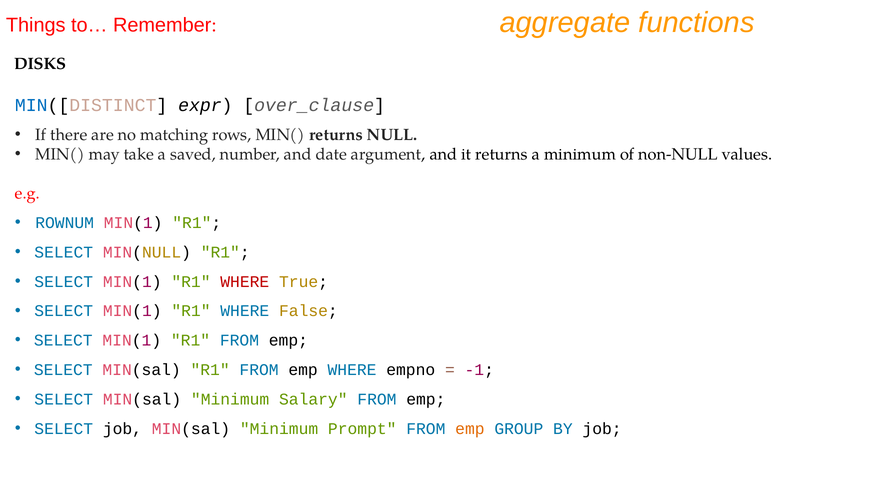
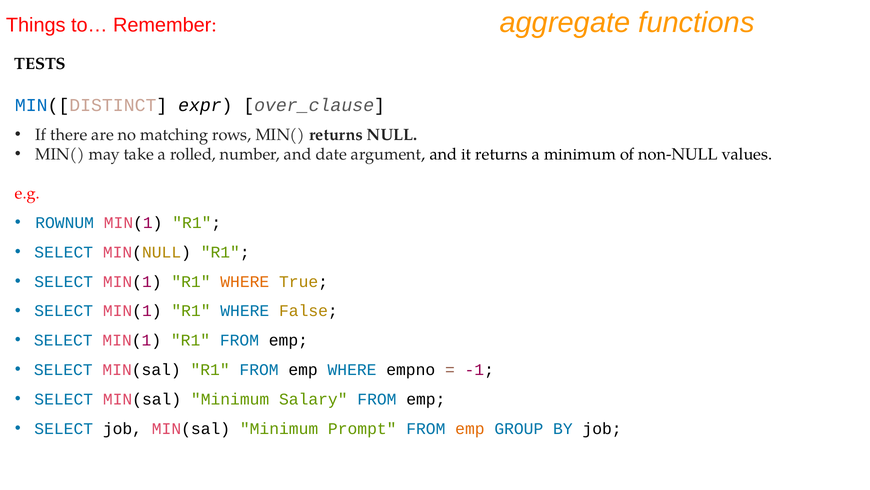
DISKS: DISKS -> TESTS (40, 64)
saved: saved -> rolled (193, 154)
WHERE colour: red -> orange (245, 281)
